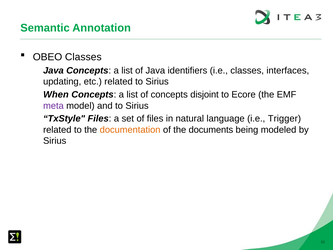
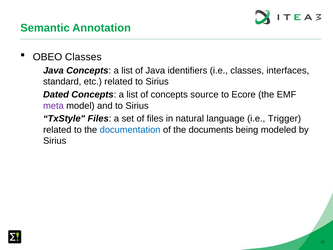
updating: updating -> standard (62, 82)
When: When -> Dated (56, 94)
disjoint: disjoint -> source (204, 94)
documentation colour: orange -> blue (130, 130)
